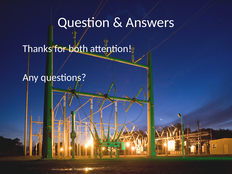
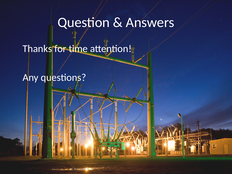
both: both -> time (78, 49)
